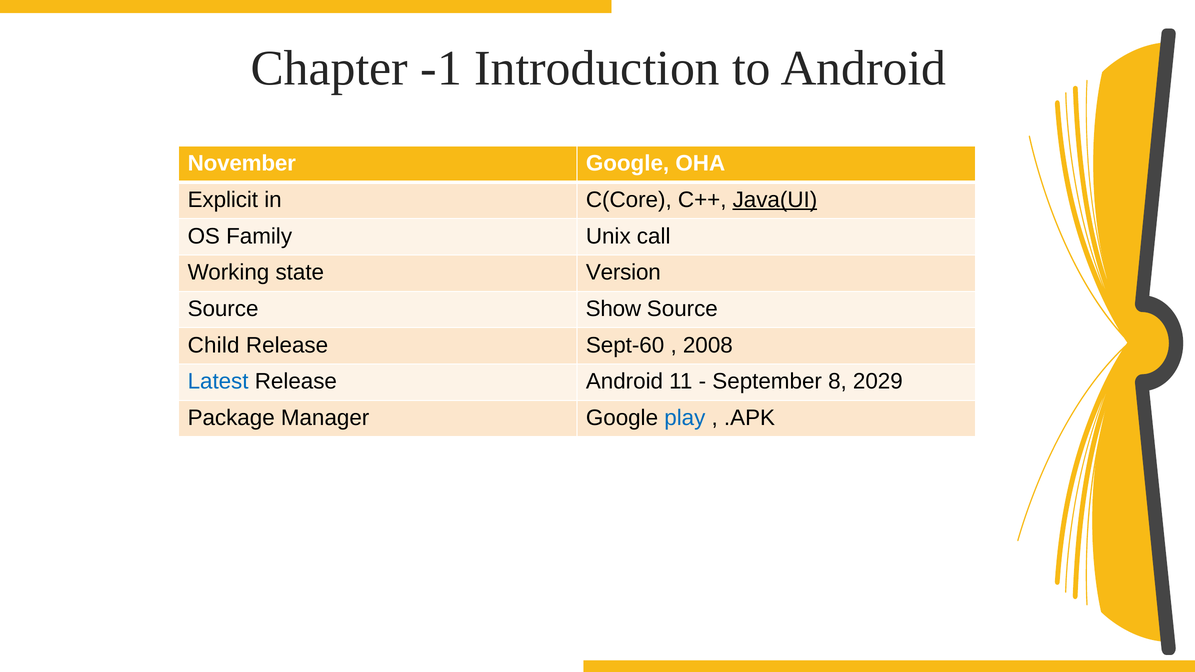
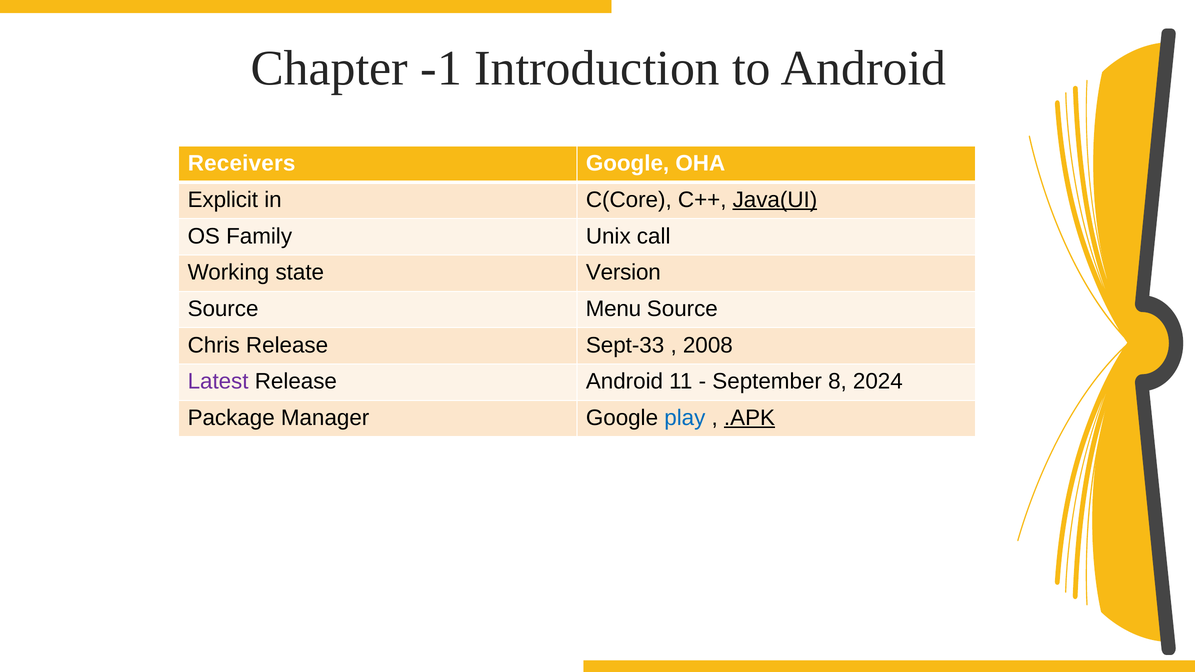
November: November -> Receivers (242, 163)
Show: Show -> Menu (613, 309)
Child: Child -> Chris (214, 345)
Sept-60: Sept-60 -> Sept-33 (625, 345)
Latest colour: blue -> purple (218, 382)
2029: 2029 -> 2024 (878, 382)
.APK underline: none -> present (749, 418)
